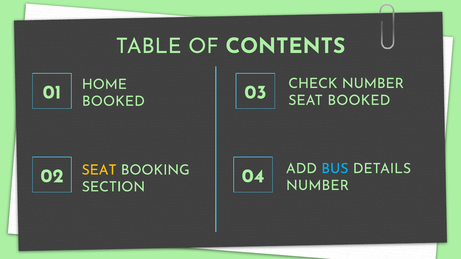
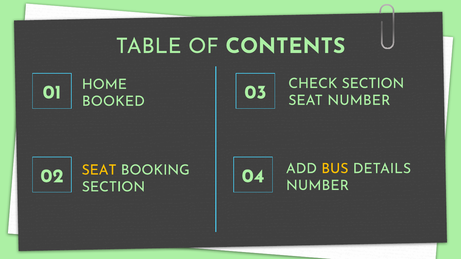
CHECK NUMBER: NUMBER -> SECTION (373, 83)
SEAT BOOKED: BOOKED -> NUMBER (359, 100)
BUS colour: light blue -> yellow (335, 169)
